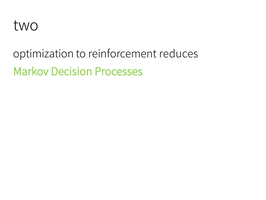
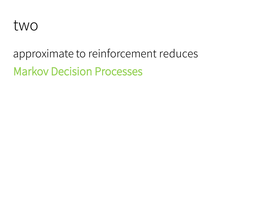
optimization: optimization -> approximate (43, 54)
